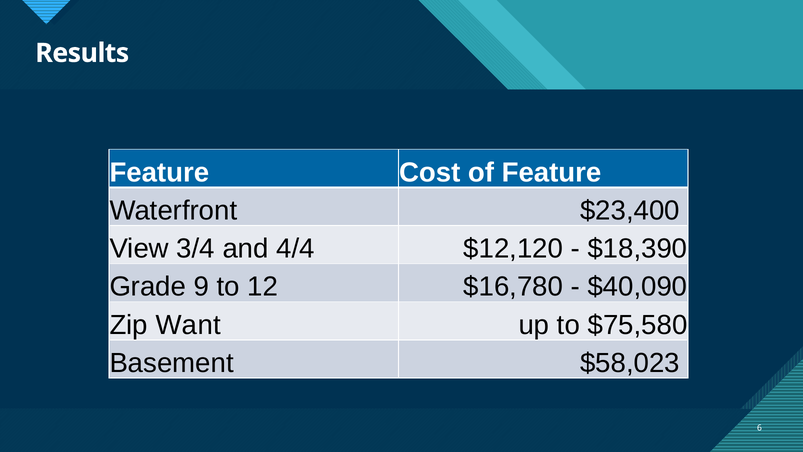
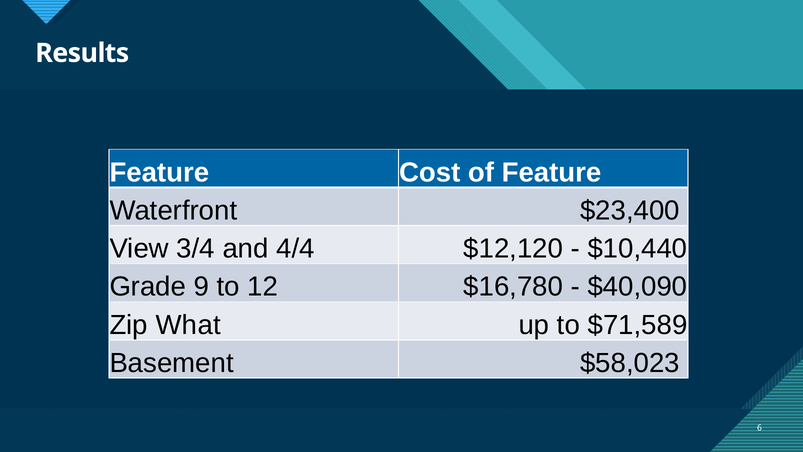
$18,390: $18,390 -> $10,440 (637, 249)
Want: Want -> What (188, 325)
$75,580: $75,580 -> $71,589 (638, 325)
